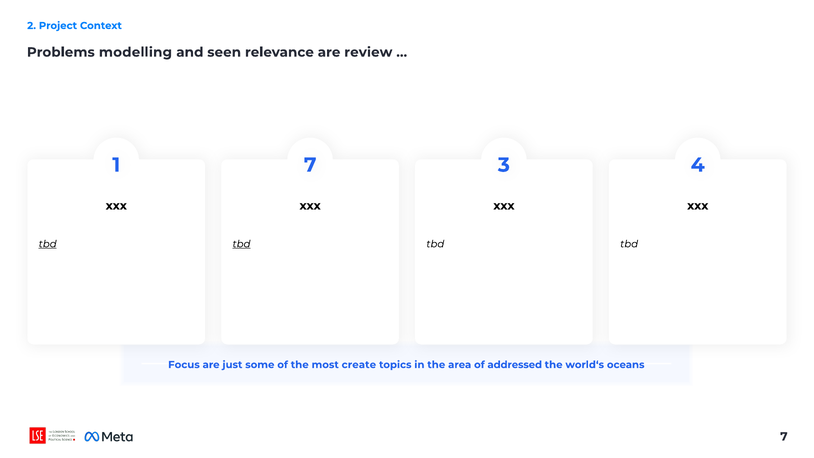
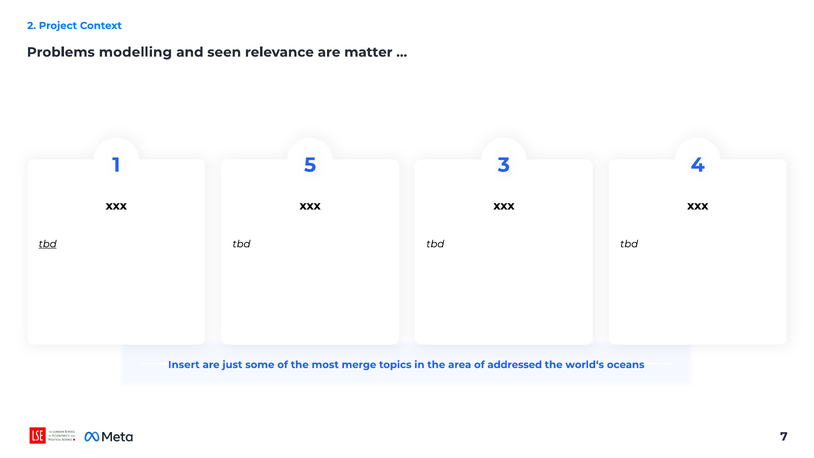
review: review -> matter (368, 52)
1 7: 7 -> 5 (310, 165)
tbd underline: present -> none (241, 244)
Focus: Focus -> Insert (184, 365)
create: create -> merge (359, 365)
